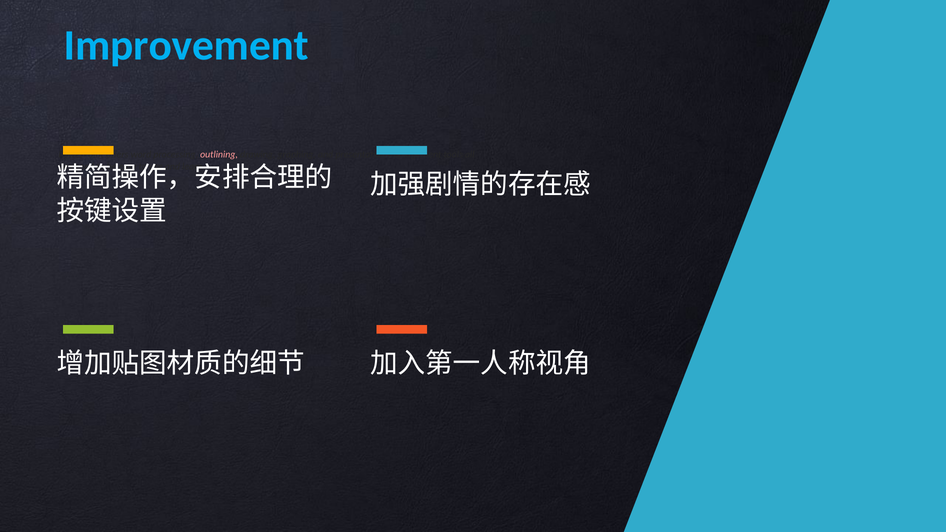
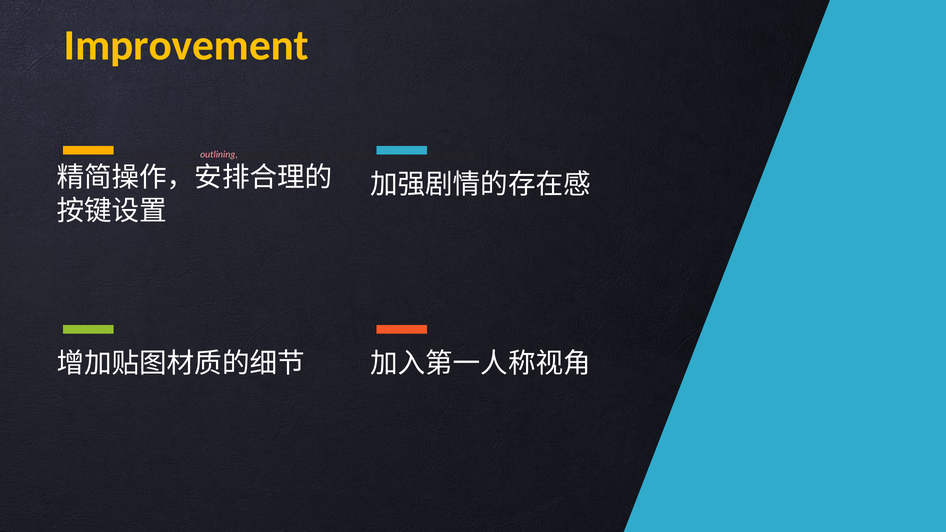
Improvement colour: light blue -> yellow (186, 45)
